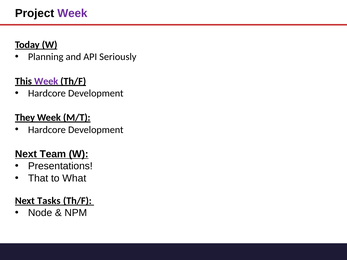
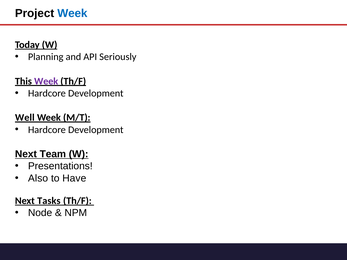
Week colour: purple -> blue (72, 13)
They: They -> Well (25, 118)
That: That -> Also (38, 178)
What: What -> Have (74, 178)
